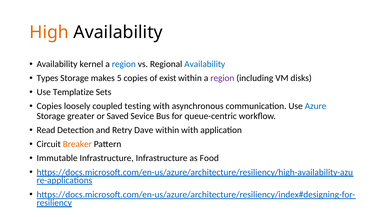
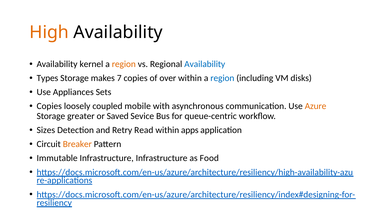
region colour: blue -> orange (124, 64)
5: 5 -> 7 (119, 78)
exist: exist -> over (168, 78)
region colour: purple -> blue (222, 78)
Templatize: Templatize -> Appliances (73, 92)
testing: testing -> mobile (138, 106)
Azure colour: blue -> orange (316, 106)
Read: Read -> Sizes (46, 130)
Dave: Dave -> Read (144, 130)
within with: with -> apps (190, 130)
